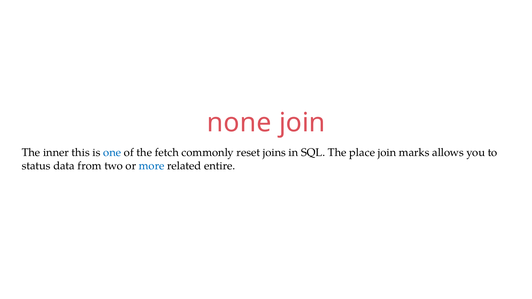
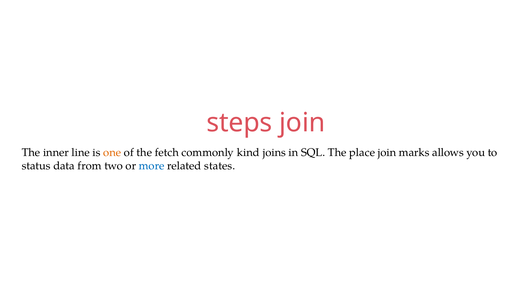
none: none -> steps (239, 123)
this: this -> line (81, 153)
one colour: blue -> orange (112, 153)
reset: reset -> kind (248, 153)
entire: entire -> states (220, 166)
